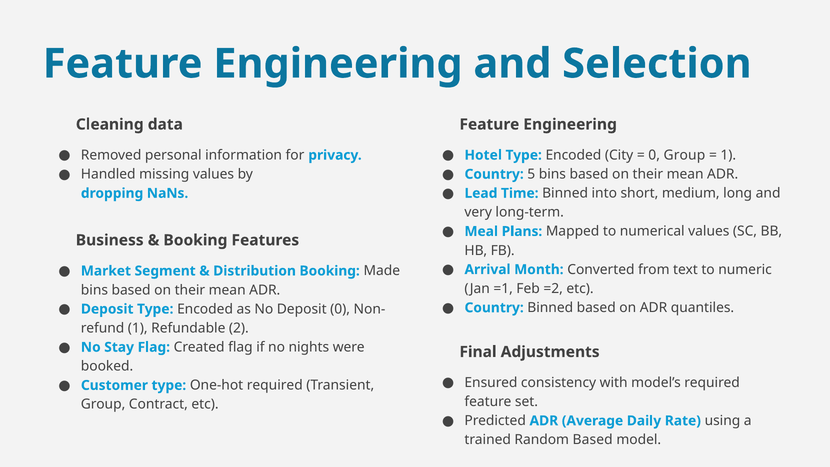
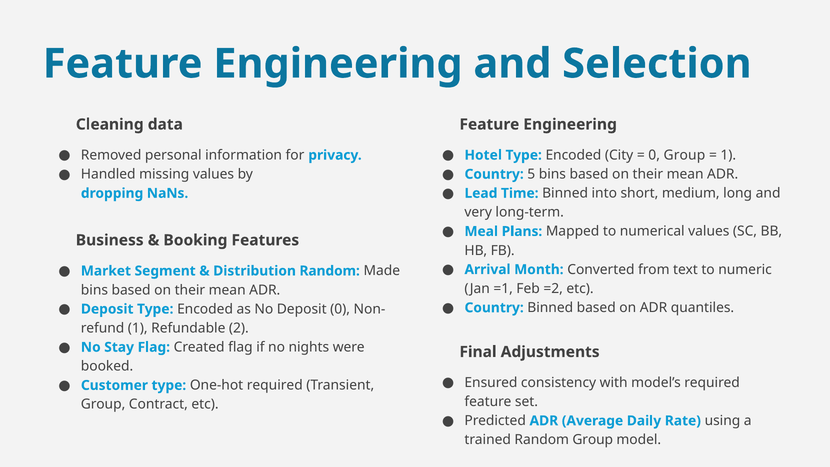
Distribution Booking: Booking -> Random (330, 271)
Random Based: Based -> Group (593, 440)
